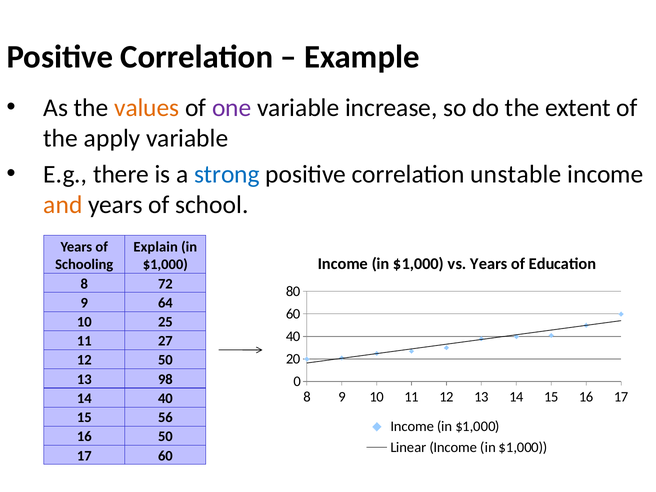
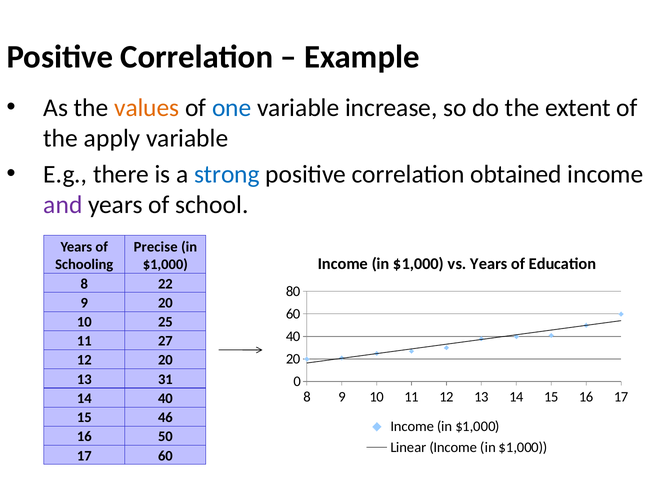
one colour: purple -> blue (232, 108)
unstable: unstable -> obtained (516, 174)
and colour: orange -> purple (63, 205)
Explain: Explain -> Precise (156, 247)
72: 72 -> 22 (165, 284)
9 64: 64 -> 20 (165, 303)
12 50: 50 -> 20 (165, 360)
98: 98 -> 31 (165, 379)
56: 56 -> 46 (165, 417)
